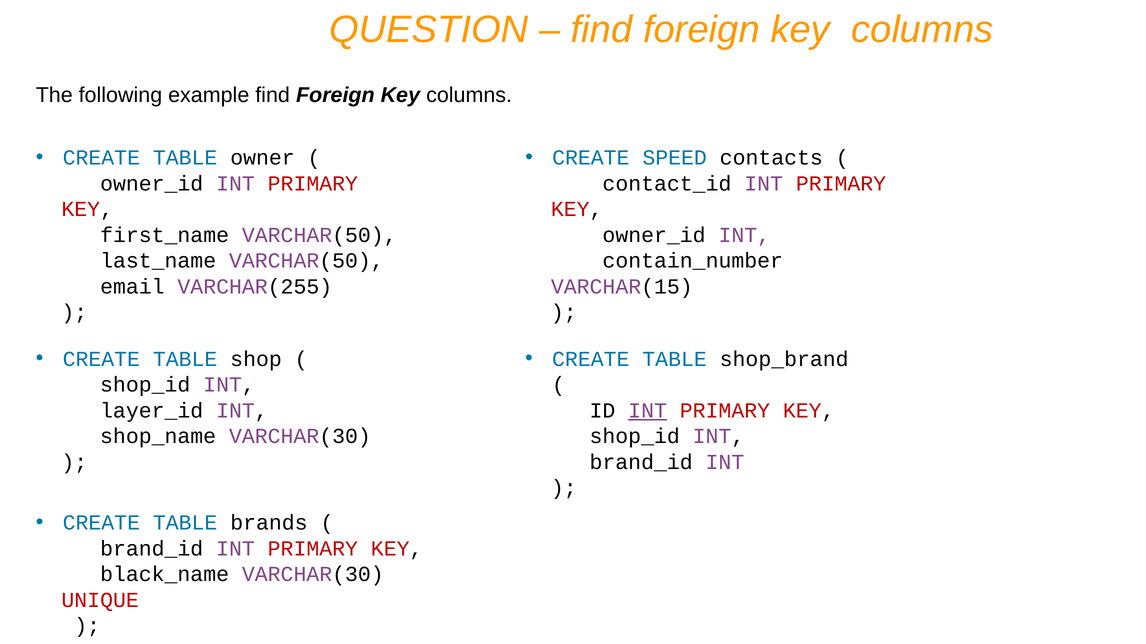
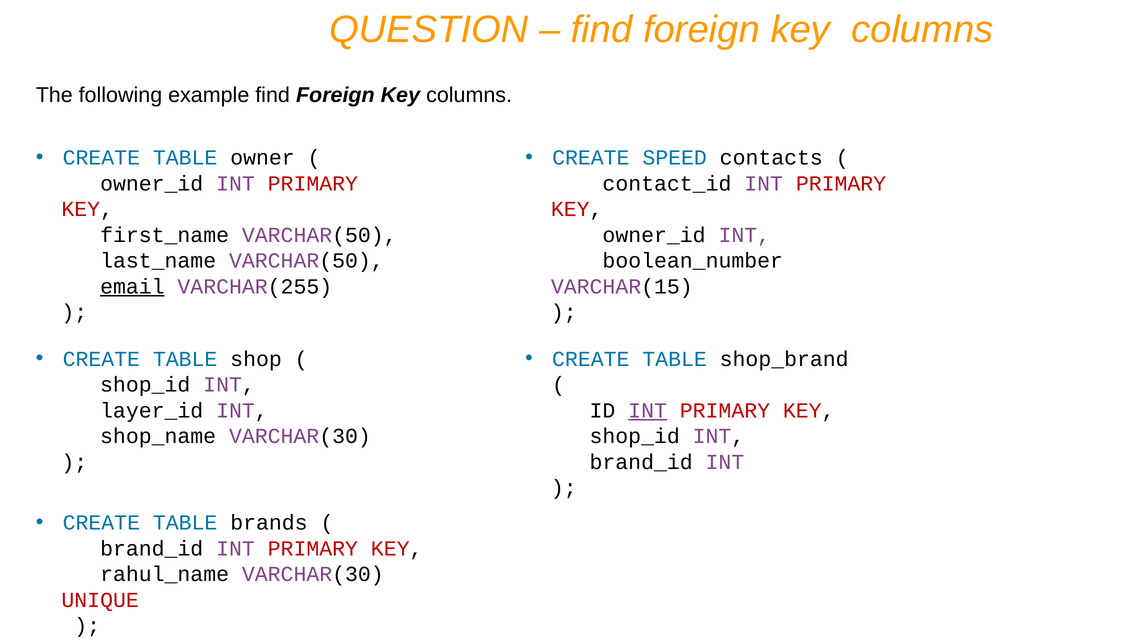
contain_number: contain_number -> boolean_number (693, 261)
email underline: none -> present (132, 287)
black_name: black_name -> rahul_name (165, 575)
